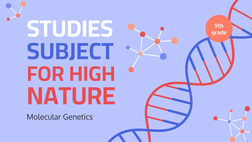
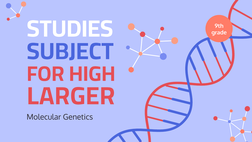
NATURE: NATURE -> LARGER (71, 96)
